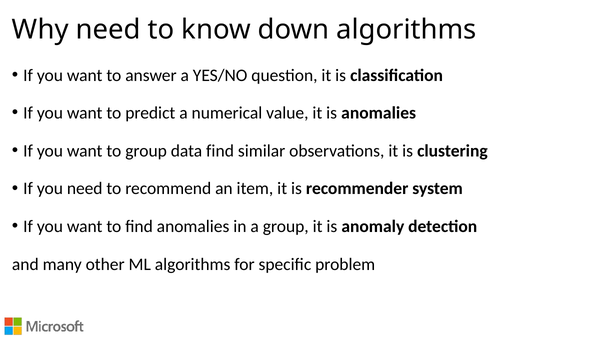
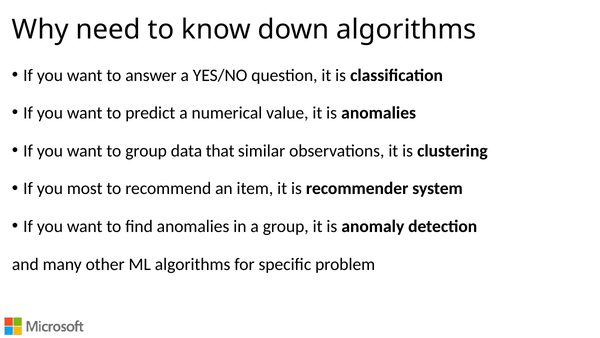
data find: find -> that (220, 151)
you need: need -> most (85, 188)
